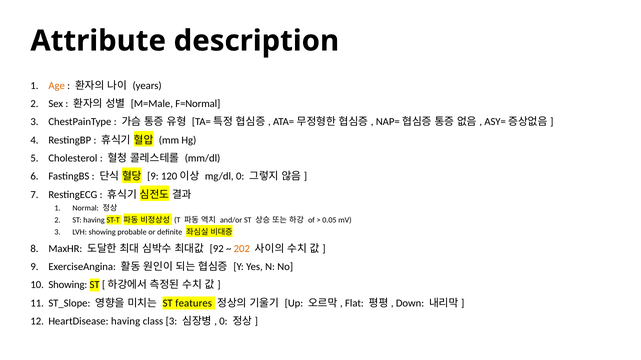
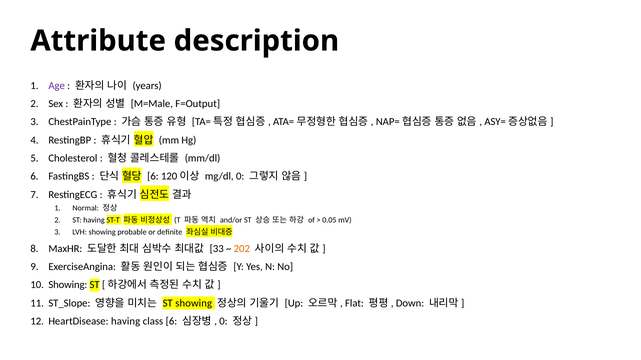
Age colour: orange -> purple (57, 86)
F=Normal: F=Normal -> F=Output (198, 104)
9: 9 -> 6 (153, 177)
92: 92 -> 33 (217, 249)
ST features: features -> showing (194, 304)
class 3: 3 -> 6 (171, 322)
